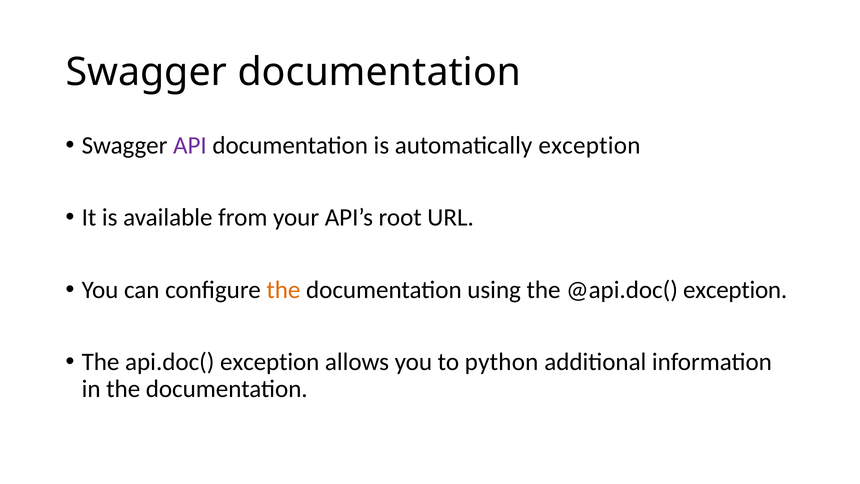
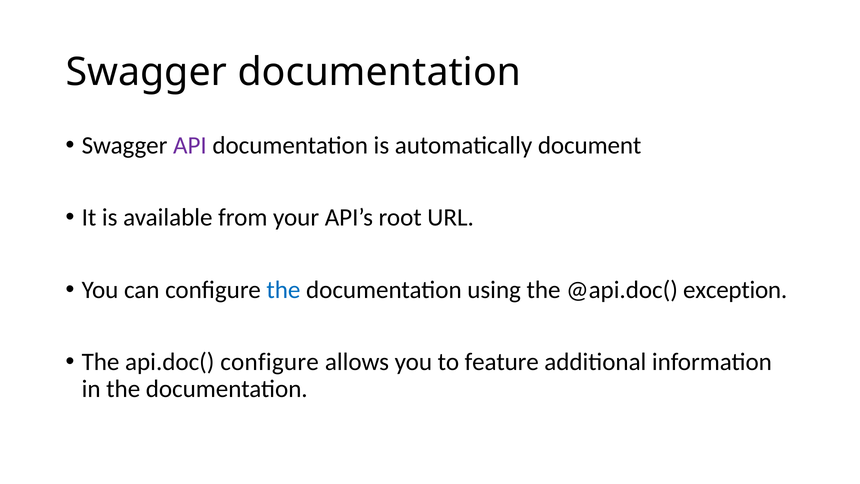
automatically exception: exception -> document (590, 145)
the colour: orange -> blue (283, 290)
api.doc( exception: exception -> configure (270, 362)
python: python -> feature (502, 362)
